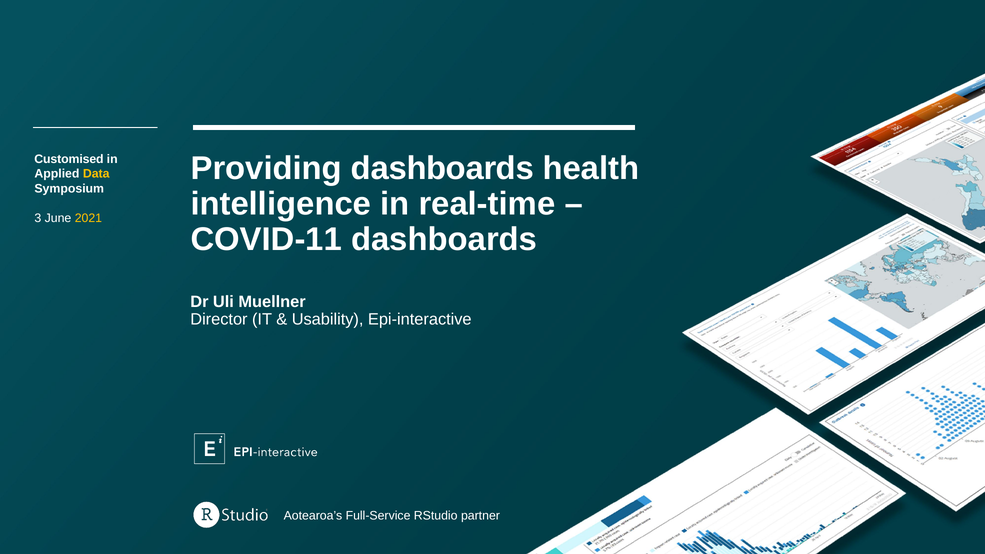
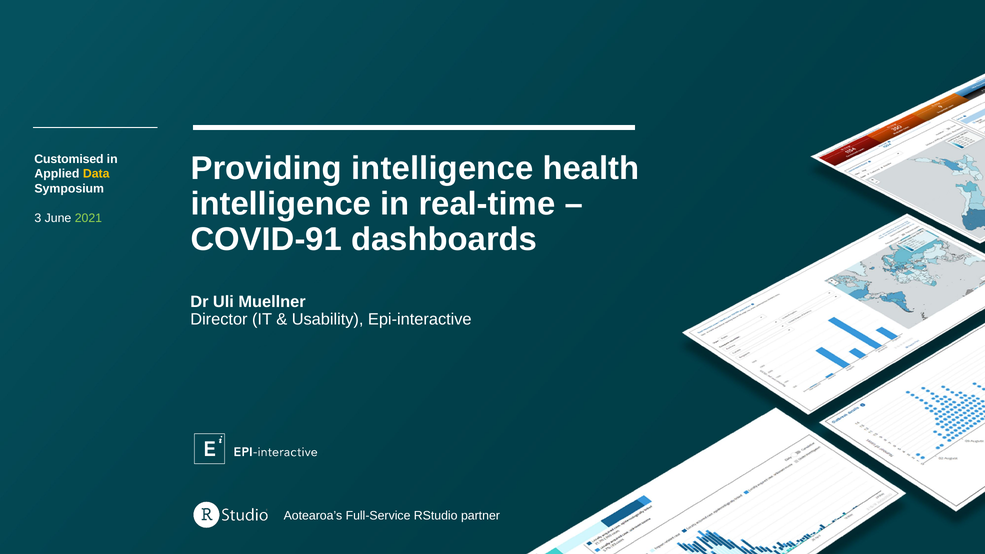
Providing dashboards: dashboards -> intelligence (442, 168)
2021 colour: yellow -> light green (88, 218)
COVID-11: COVID-11 -> COVID-91 (266, 239)
